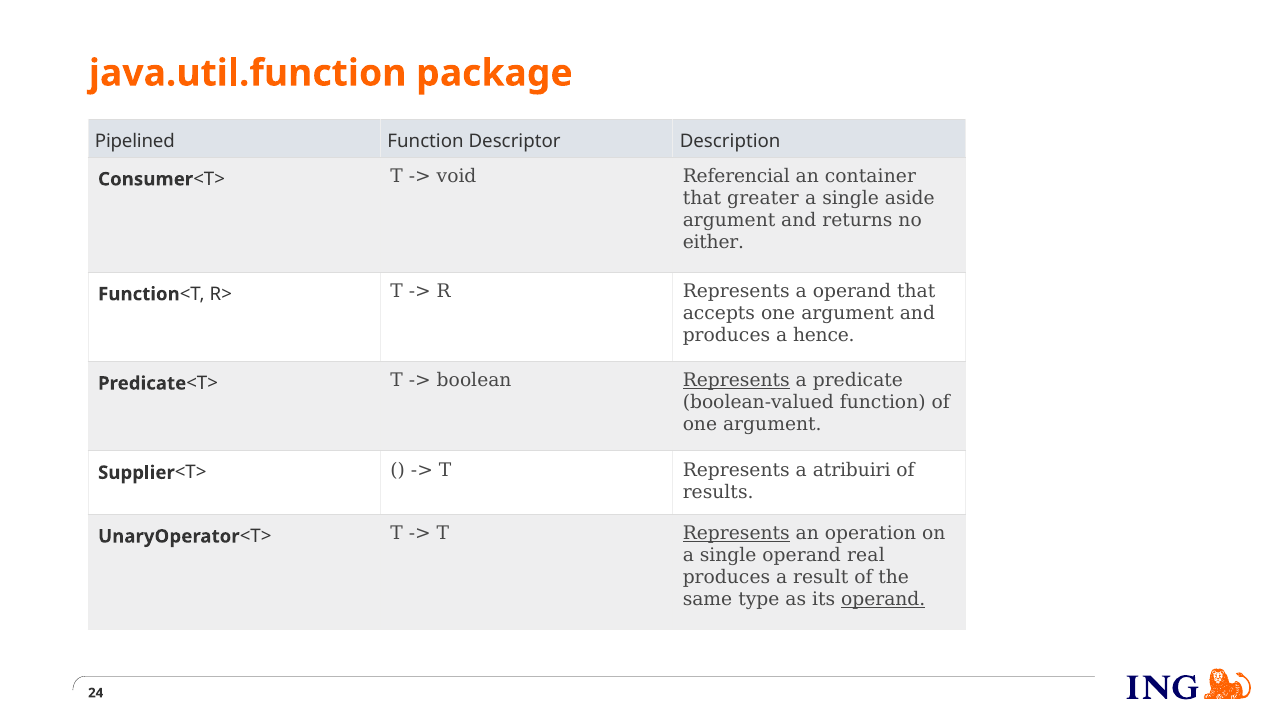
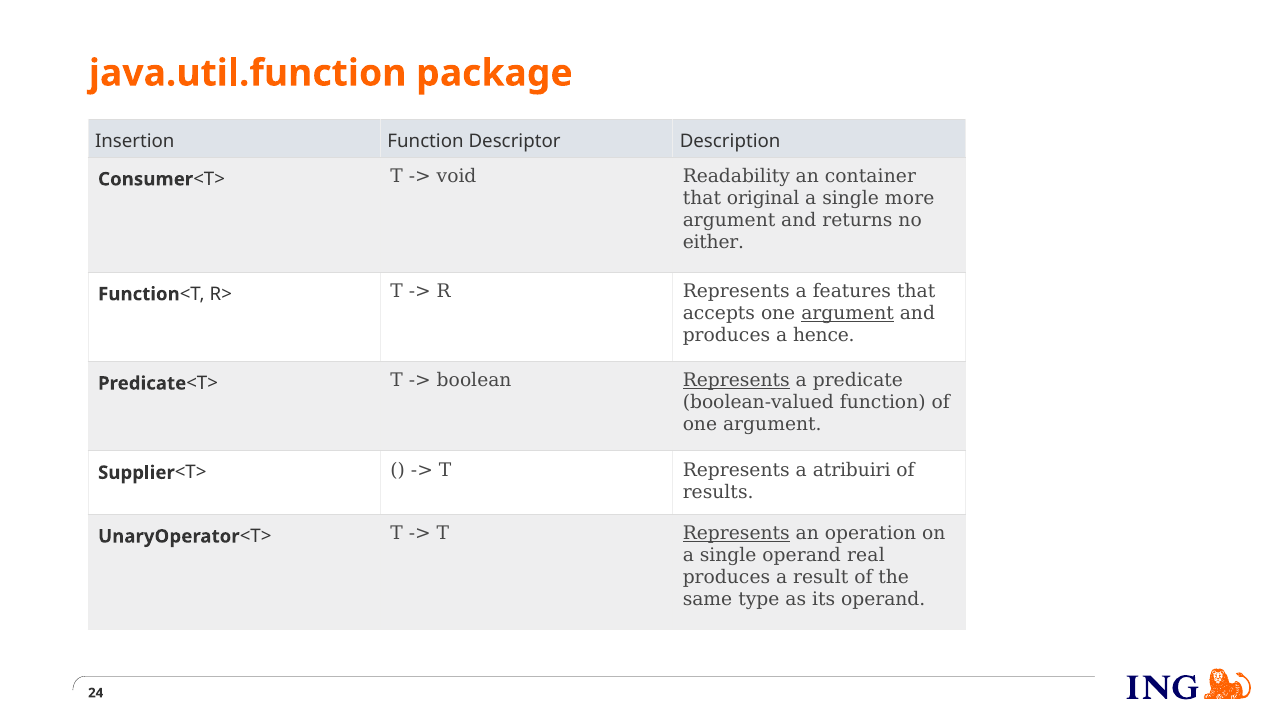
Pipelined: Pipelined -> Insertion (135, 141)
Referencial: Referencial -> Readability (736, 177)
greater: greater -> original (763, 199)
aside: aside -> more (910, 199)
a operand: operand -> features (852, 291)
argument underline: none -> present (848, 313)
operand underline: present -> none (883, 599)
